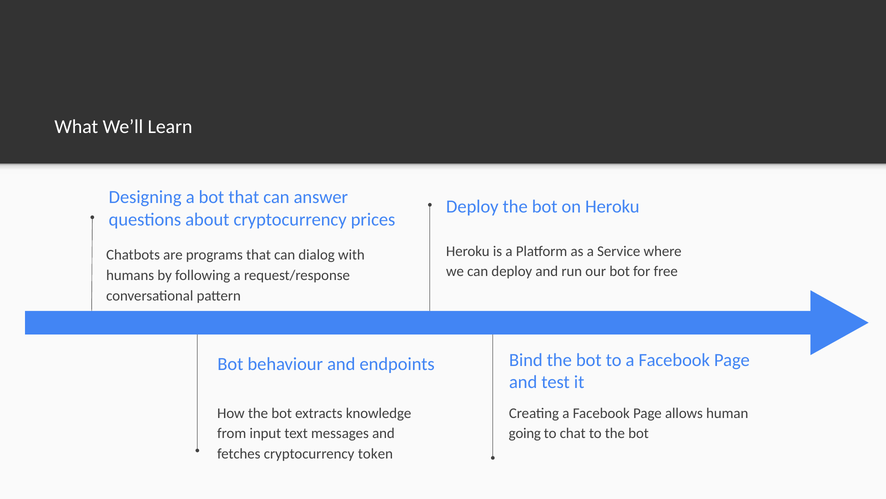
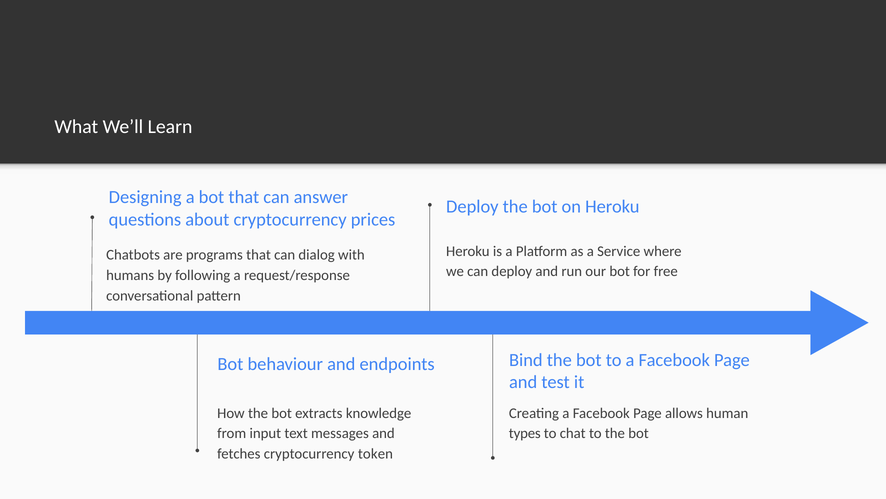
going: going -> types (525, 433)
